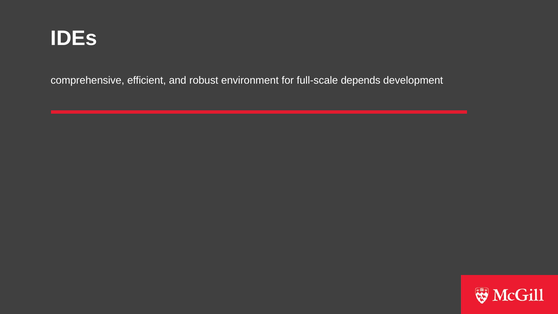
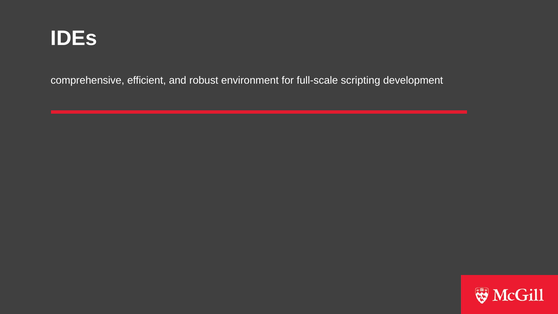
depends: depends -> scripting (361, 80)
